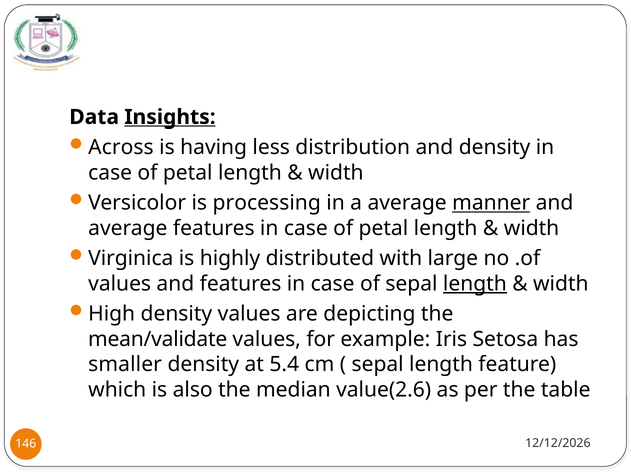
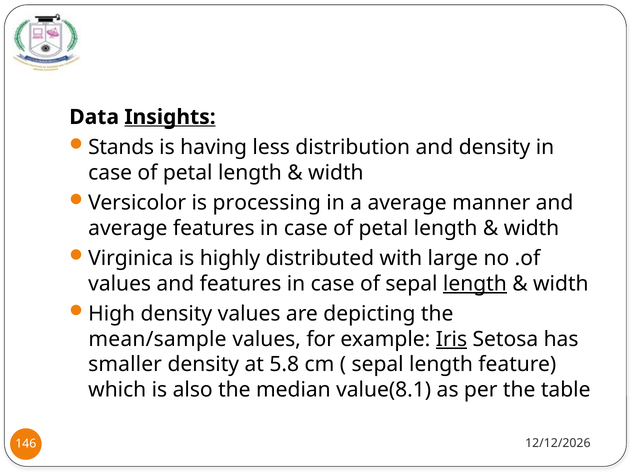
Across: Across -> Stands (121, 147)
manner underline: present -> none (491, 203)
mean/validate: mean/validate -> mean/sample (158, 339)
Iris underline: none -> present (451, 339)
5.4: 5.4 -> 5.8 (284, 365)
value(2.6: value(2.6 -> value(8.1 (384, 390)
